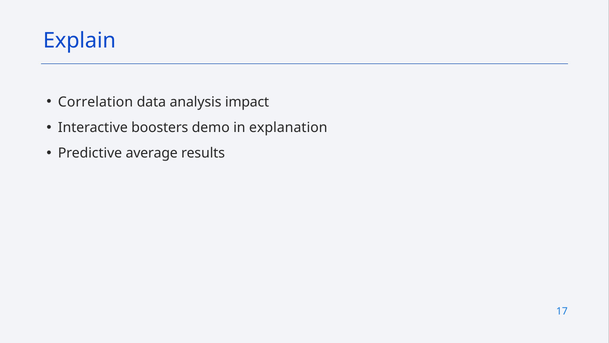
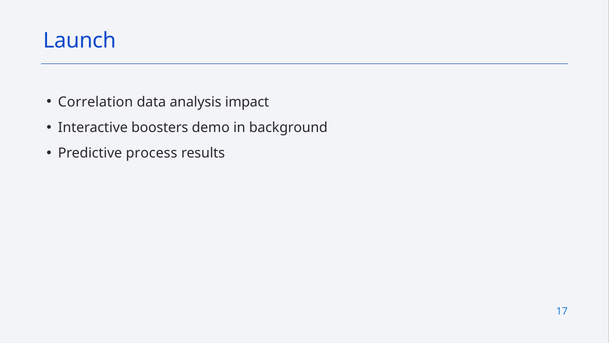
Explain: Explain -> Launch (79, 41)
explanation: explanation -> background (288, 127)
average: average -> process (152, 153)
